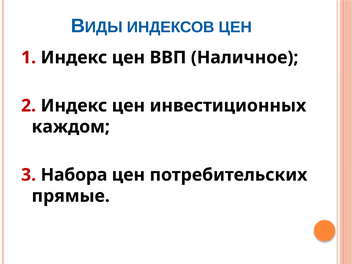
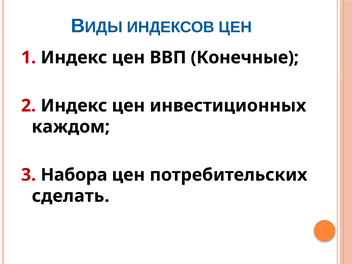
Наличное: Наличное -> Конечные (245, 58)
прямые: прямые -> сделать (71, 196)
